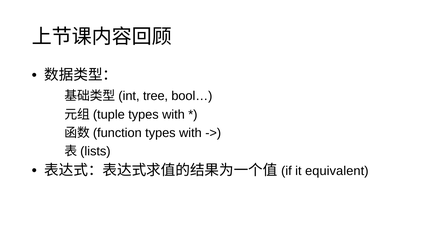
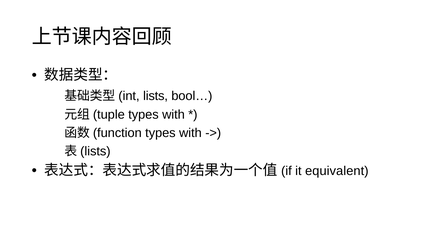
tree: tree -> lists (156, 96)
